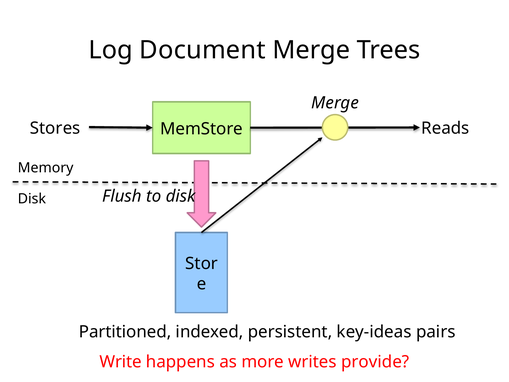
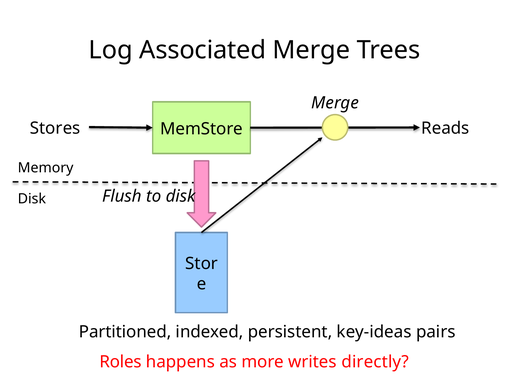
Document: Document -> Associated (203, 50)
Write: Write -> Roles (121, 362)
provide: provide -> directly (375, 362)
